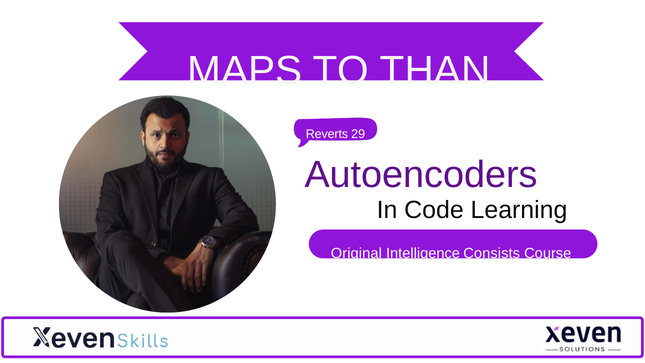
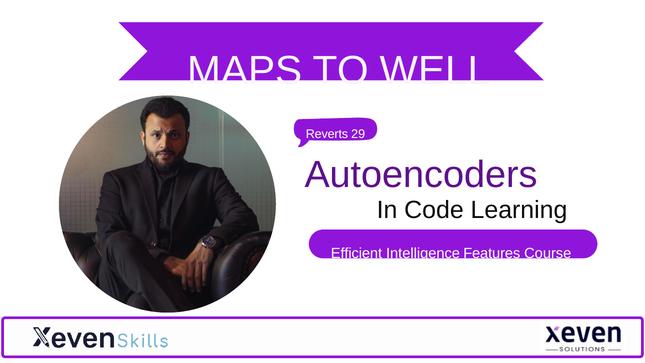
THAN: THAN -> WELL (435, 71)
Original: Original -> Efficient (356, 253)
Consists: Consists -> Features (492, 253)
